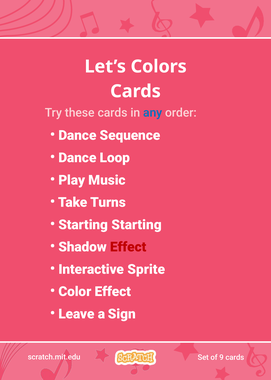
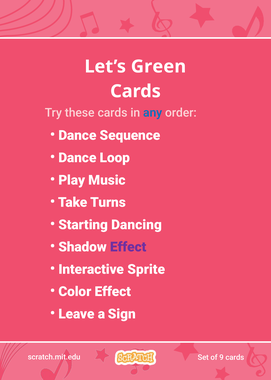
Colors: Colors -> Green (158, 66)
Starting Starting: Starting -> Dancing (137, 224)
Effect colour: red -> purple (128, 247)
